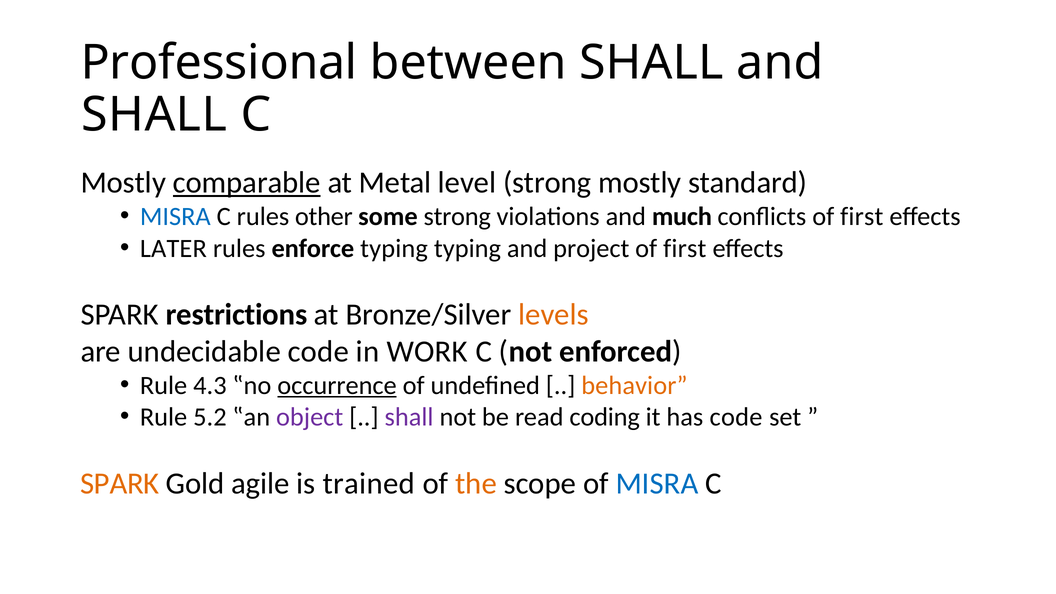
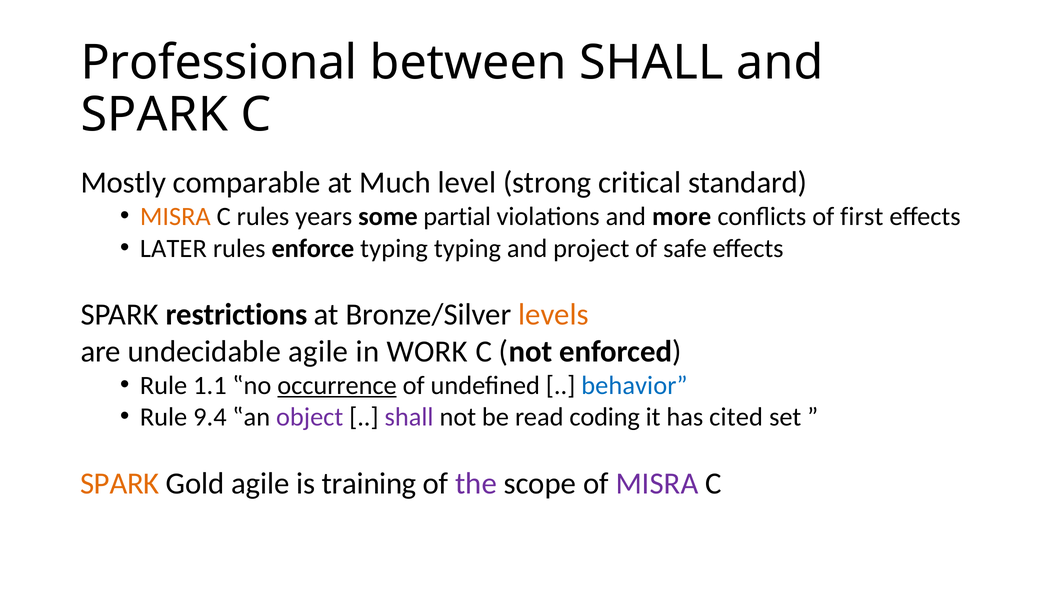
SHALL: SHALL -> SPARK (154, 115)
comparable underline: present -> none (247, 183)
Metal: Metal -> Much (395, 183)
strong mostly: mostly -> critical (640, 183)
MISRA colour: blue -> orange (175, 217)
other: other -> years (324, 217)
some strong: strong -> partial (457, 217)
much: much -> more (682, 217)
first: first -> safe (685, 248)
undecidable code: code -> agile (318, 351)
4.3: 4.3 -> 1.1 (210, 385)
behavior colour: orange -> blue (634, 385)
5.2: 5.2 -> 9.4 (210, 417)
has code: code -> cited (736, 417)
trained: trained -> training (369, 483)
the colour: orange -> purple (476, 483)
MISRA colour: blue -> purple (657, 483)
